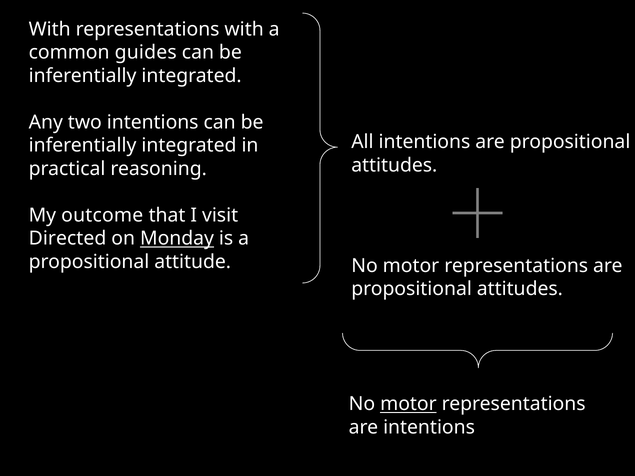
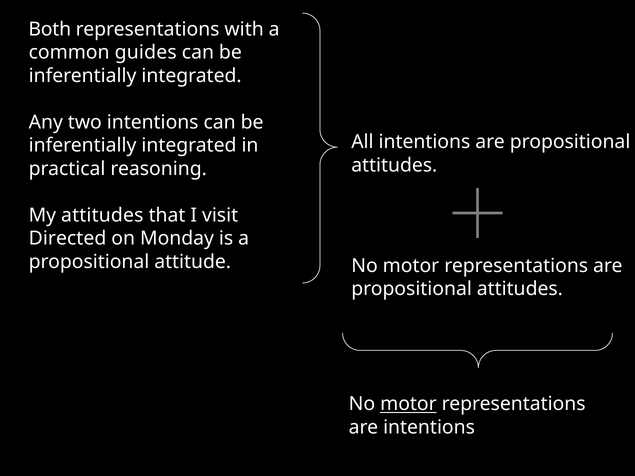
With: With -> Both (50, 29)
My outcome: outcome -> attitudes (102, 215)
Monday underline: present -> none (177, 239)
